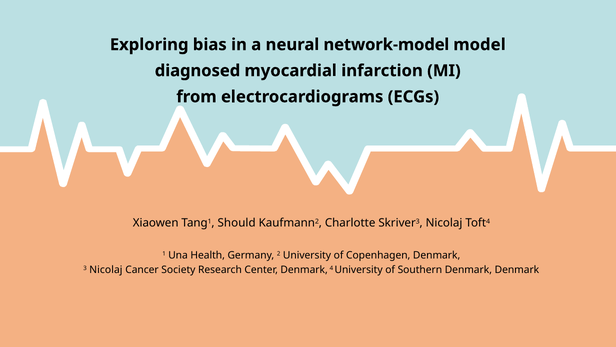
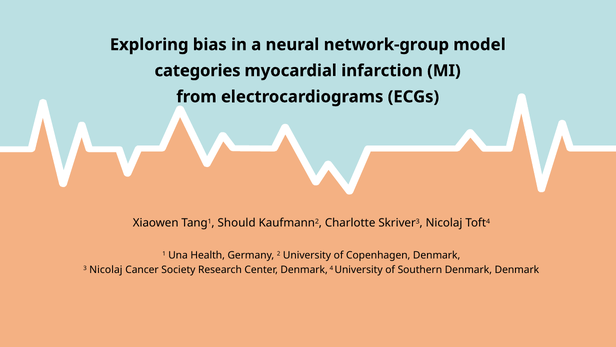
network-model: network-model -> network-group (386, 45)
diagnosed: diagnosed -> categories (198, 71)
